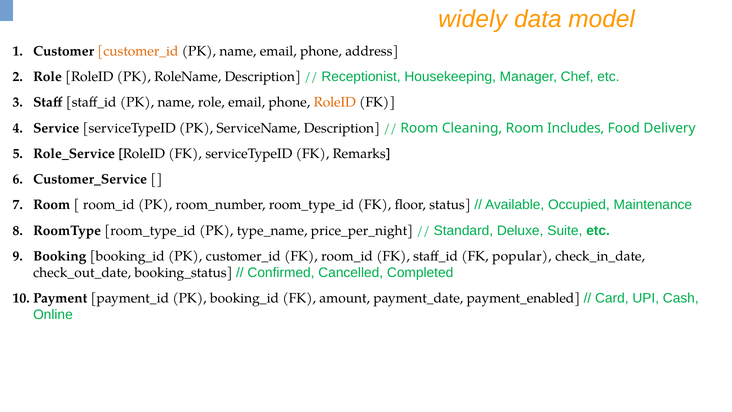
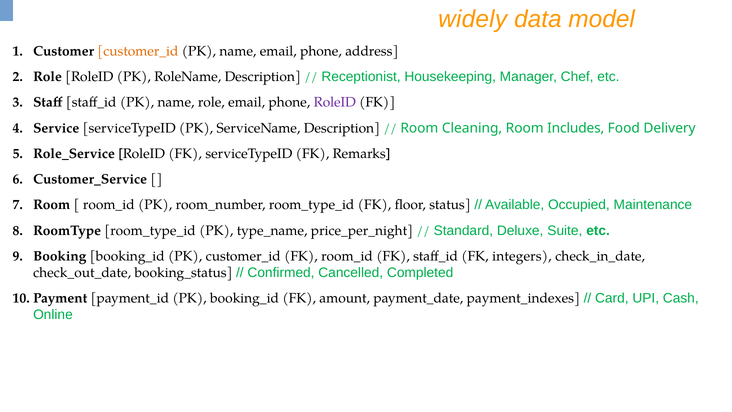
RoleID colour: orange -> purple (335, 102)
popular: popular -> integers (522, 256)
payment_enabled: payment_enabled -> payment_indexes (523, 298)
